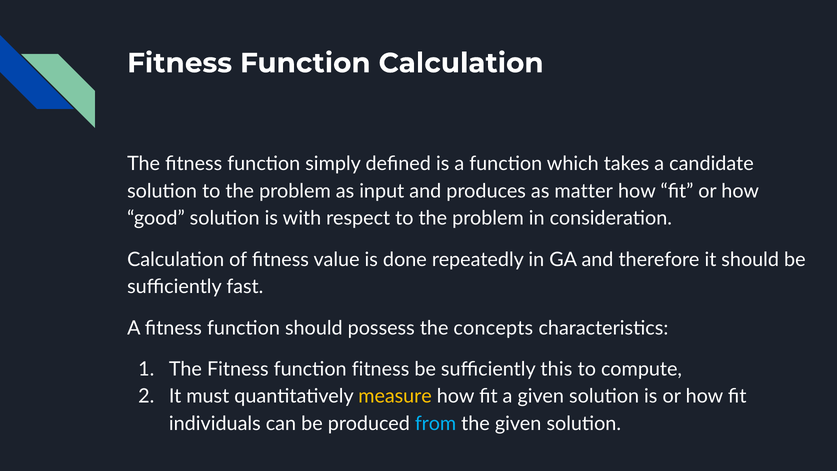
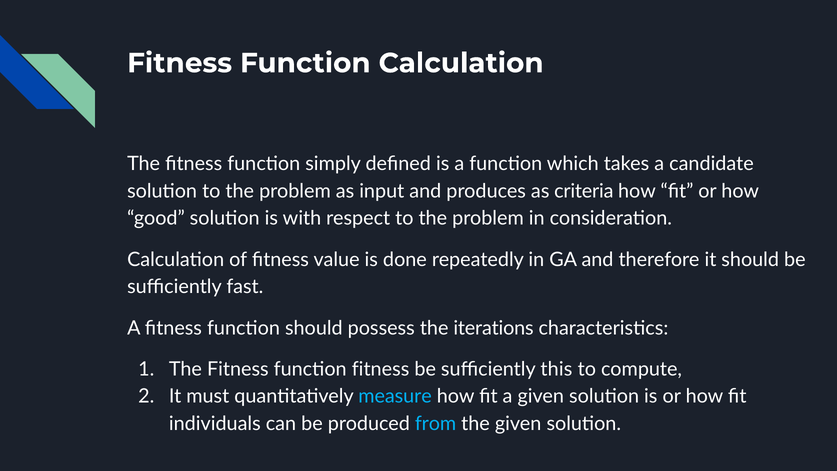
matter: matter -> criteria (584, 191)
concepts: concepts -> iterations (494, 328)
measure colour: yellow -> light blue (395, 396)
